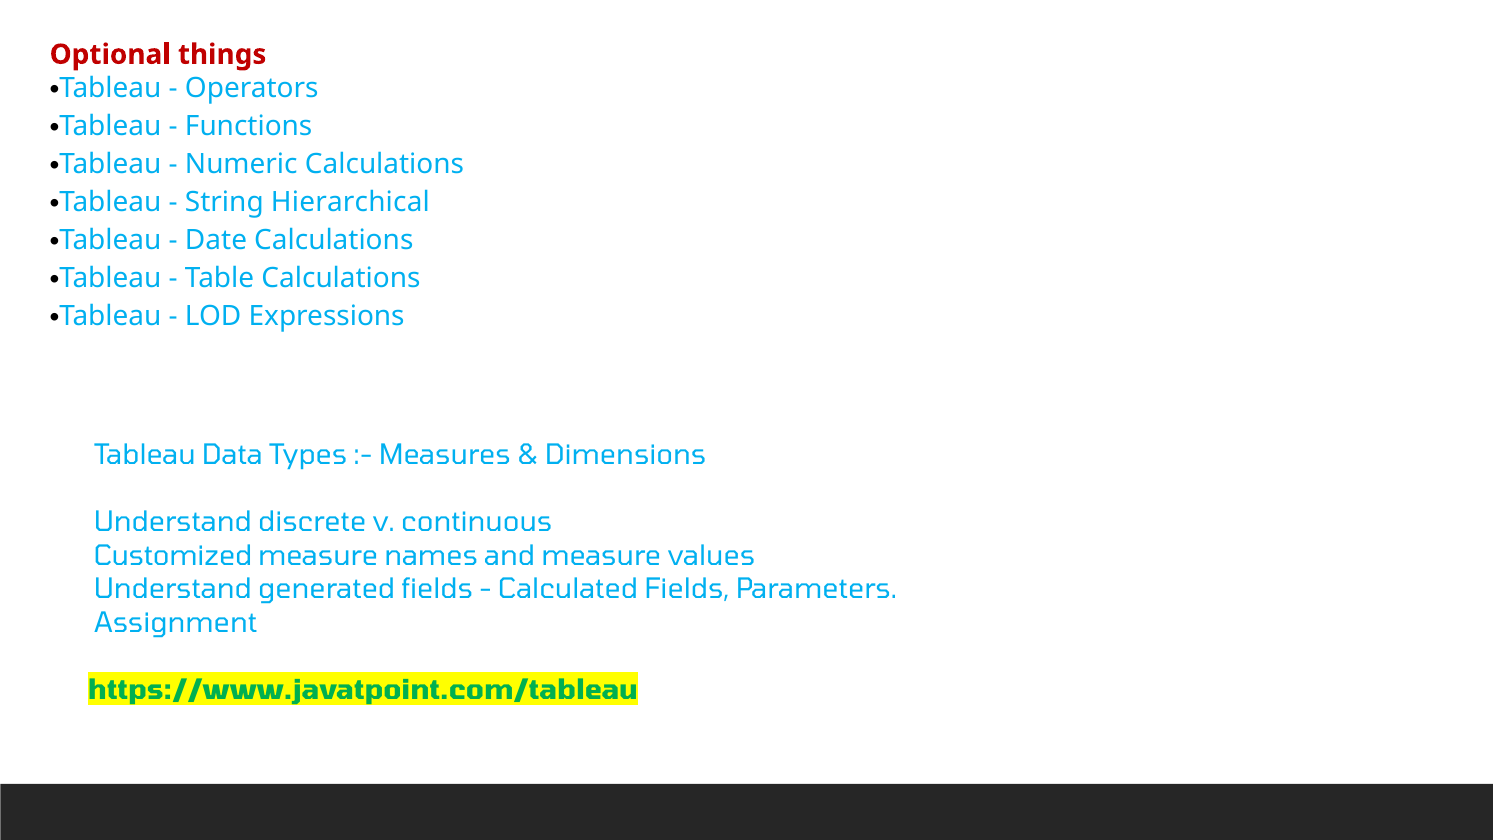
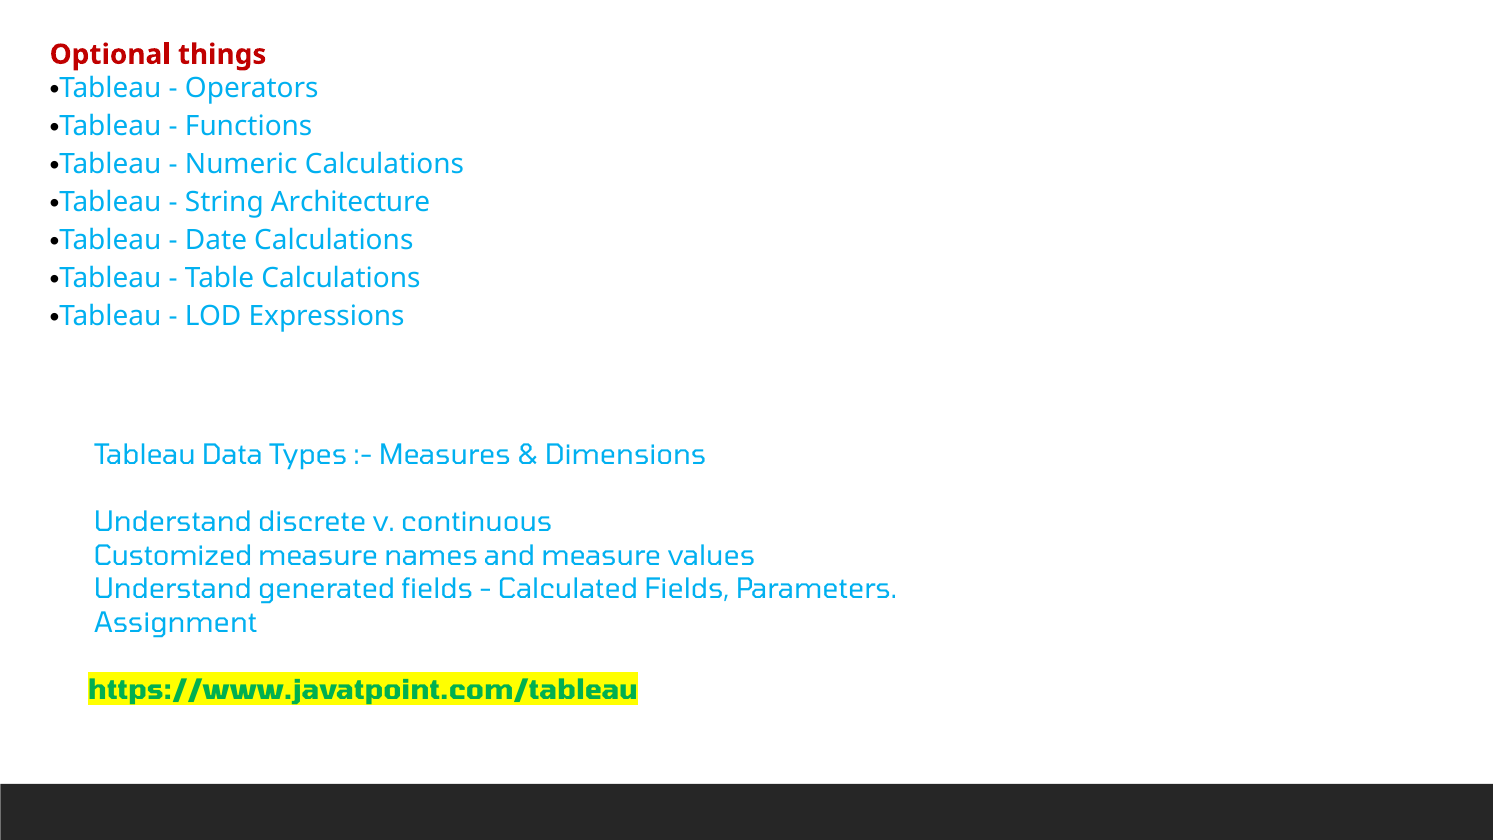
Hierarchical: Hierarchical -> Architecture (351, 202)
